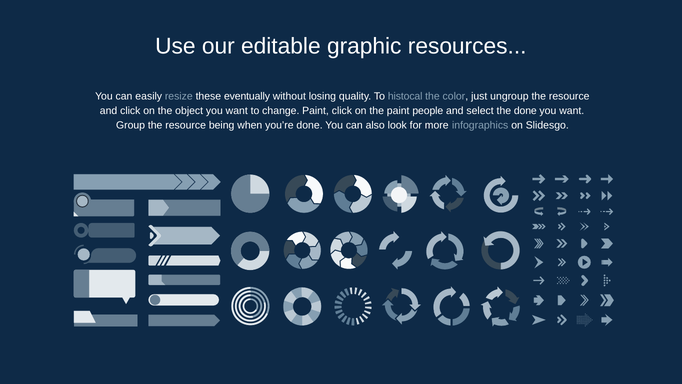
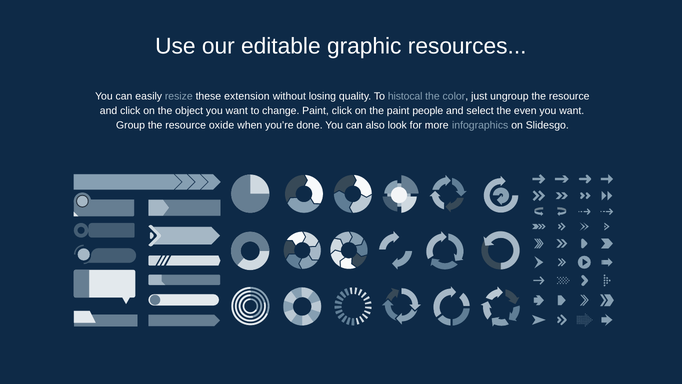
eventually: eventually -> extension (247, 96)
the done: done -> even (525, 111)
being: being -> oxide (222, 125)
